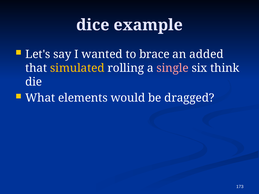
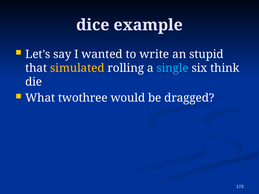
brace: brace -> write (154, 54)
added: added -> stupid (206, 54)
single colour: pink -> light blue (173, 68)
elements: elements -> twothree (83, 98)
